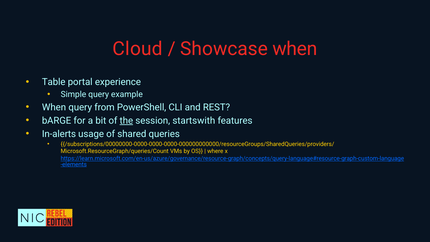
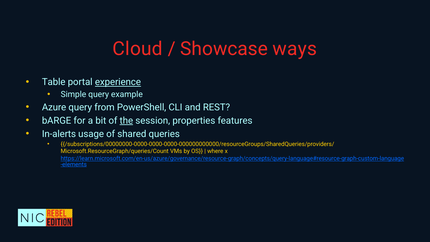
Showcase when: when -> ways (295, 49)
experience underline: none -> present (118, 82)
When: When -> Azure (54, 107)
startswith: startswith -> properties (194, 121)
